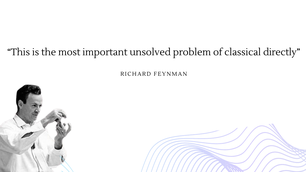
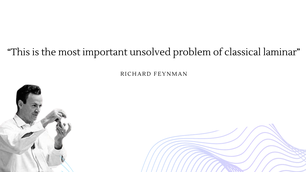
directly: directly -> laminar (282, 52)
